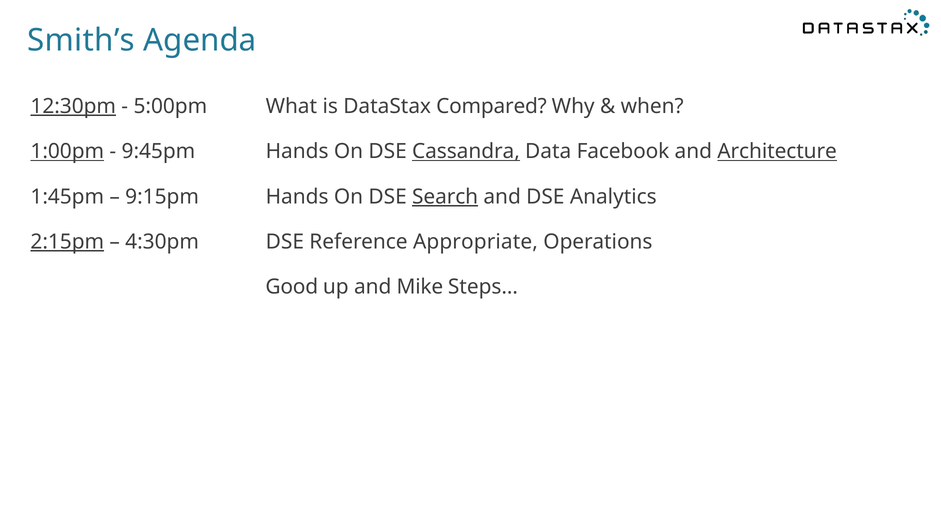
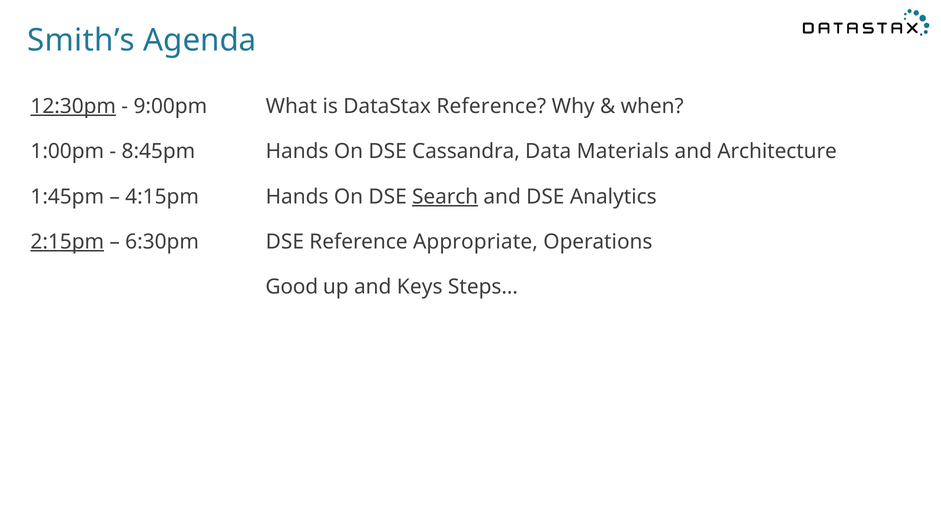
5:00pm: 5:00pm -> 9:00pm (170, 106)
DataStax Compared: Compared -> Reference (491, 106)
1:00pm underline: present -> none (67, 151)
9:45pm: 9:45pm -> 8:45pm (158, 151)
Cassandra underline: present -> none (466, 151)
Facebook: Facebook -> Materials (623, 151)
Architecture underline: present -> none (777, 151)
9:15pm: 9:15pm -> 4:15pm (162, 196)
4:30pm: 4:30pm -> 6:30pm (162, 242)
Mike: Mike -> Keys (420, 287)
